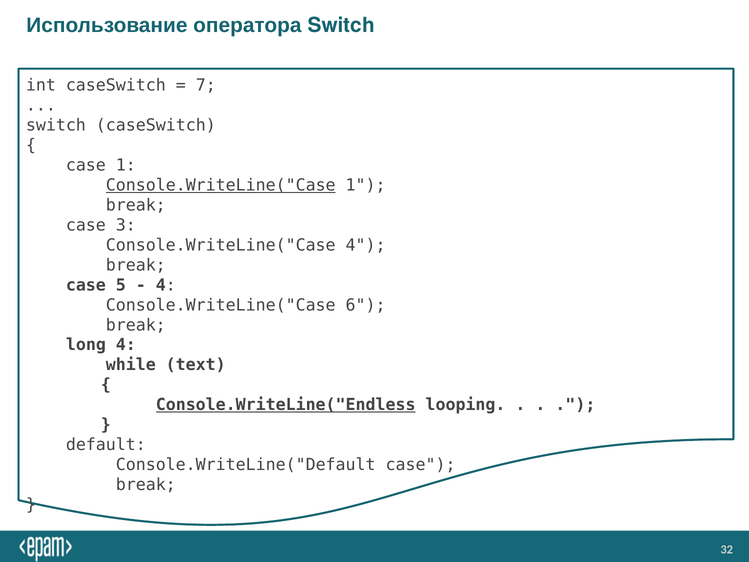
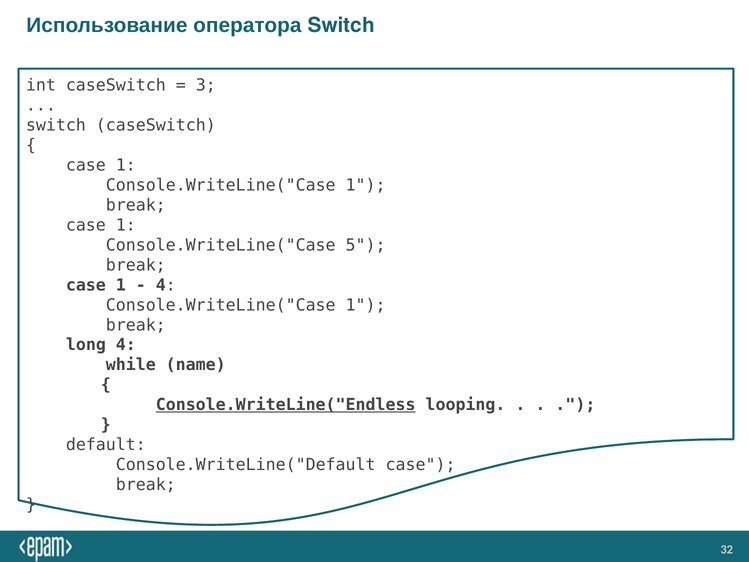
7: 7 -> 3 (206, 85)
Console.WriteLine("Case underline: present -> none (221, 185)
3: 3 -> 1 (126, 225)
Console.WriteLine("Case 4: 4 -> 5 (366, 245)
5: 5 -> 1 (121, 285)
6: 6 -> 1 (366, 305)
text: text -> name (196, 365)
